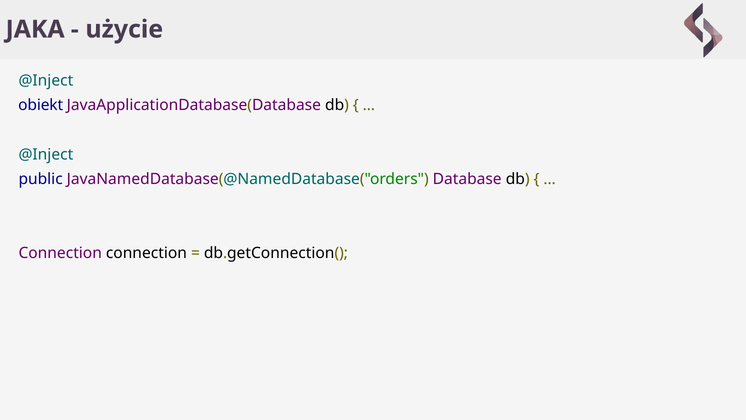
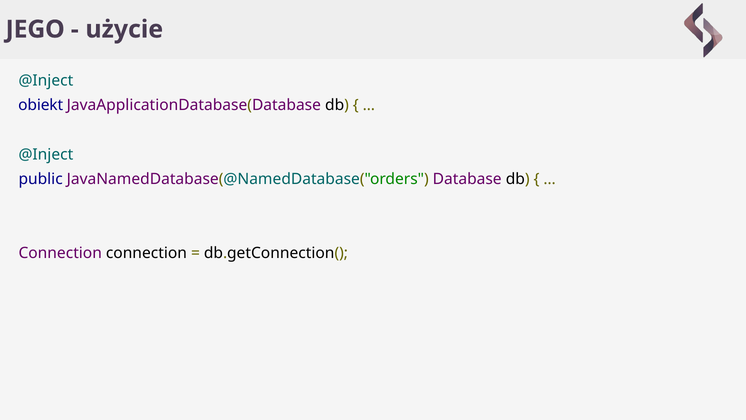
JAKA: JAKA -> JEGO (35, 29)
